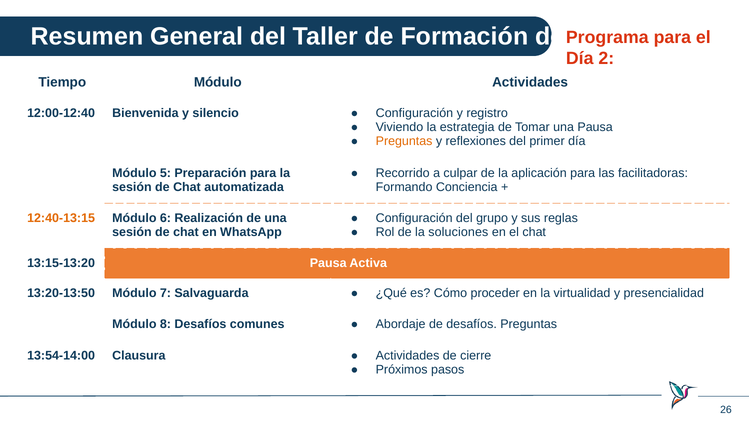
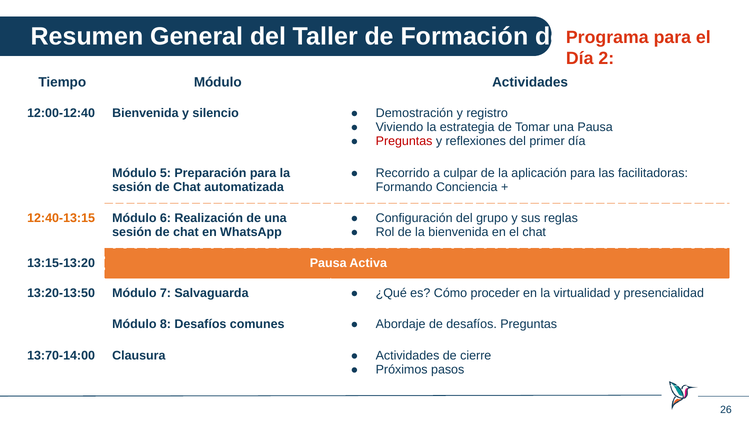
Configuración: Configuración -> Demostración (414, 113)
Preguntas colour: orange -> red (404, 141)
la soluciones: soluciones -> bienvenida (458, 232)
13:54-14:00: 13:54-14:00 -> 13:70-14:00 (61, 355)
